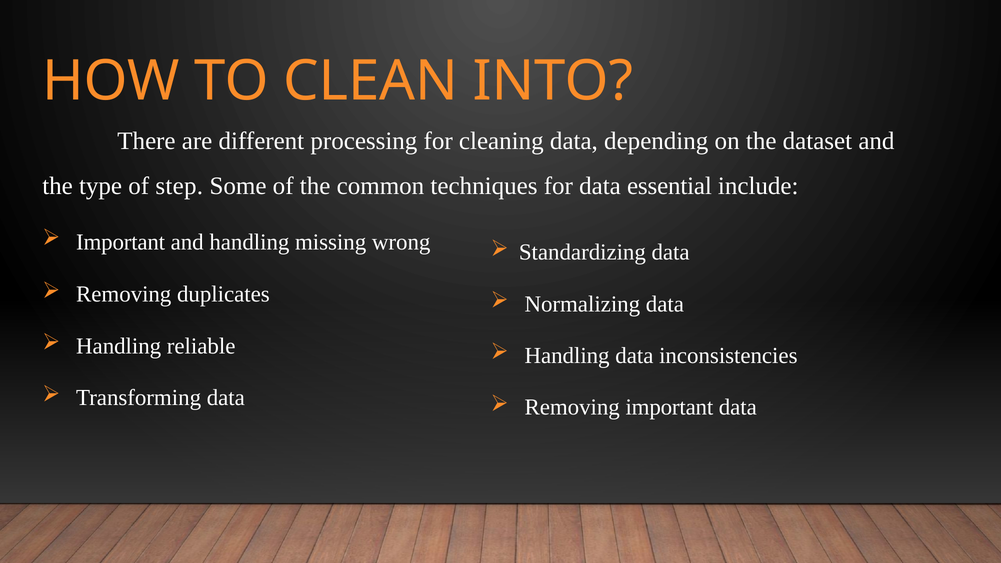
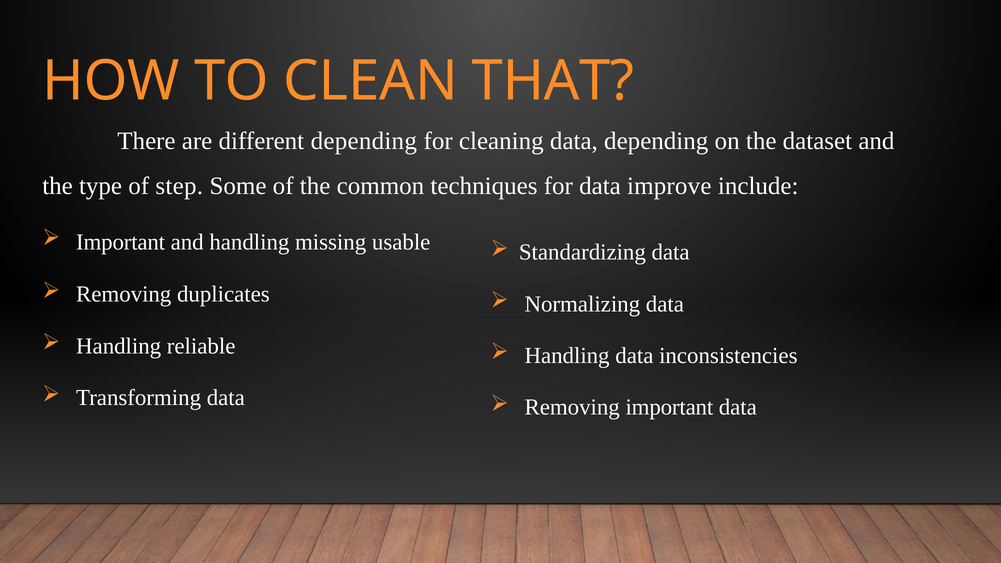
INTO: INTO -> THAT (553, 81)
different processing: processing -> depending (364, 141)
essential: essential -> improve (669, 186)
wrong: wrong -> usable (401, 242)
